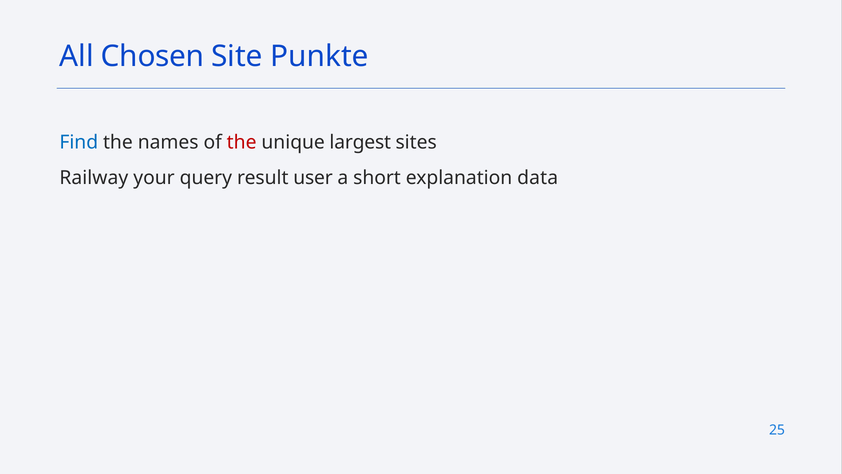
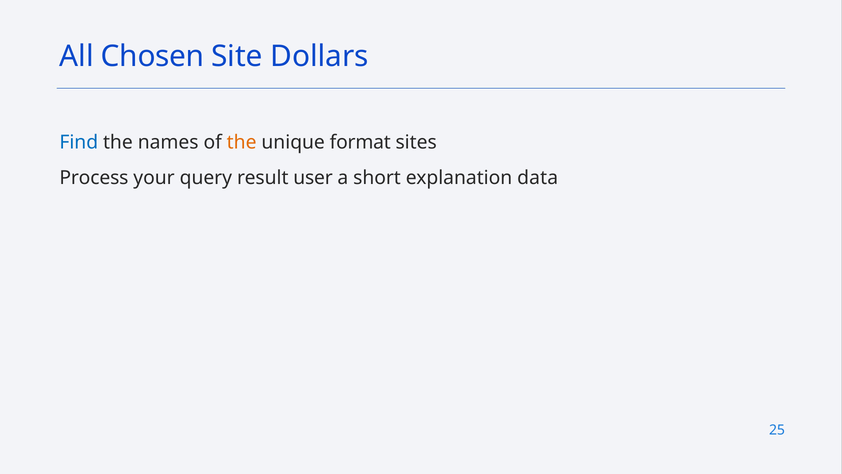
Punkte: Punkte -> Dollars (320, 56)
the colour: red -> orange (242, 142)
largest: largest -> format (360, 142)
Railway: Railway -> Process (94, 177)
